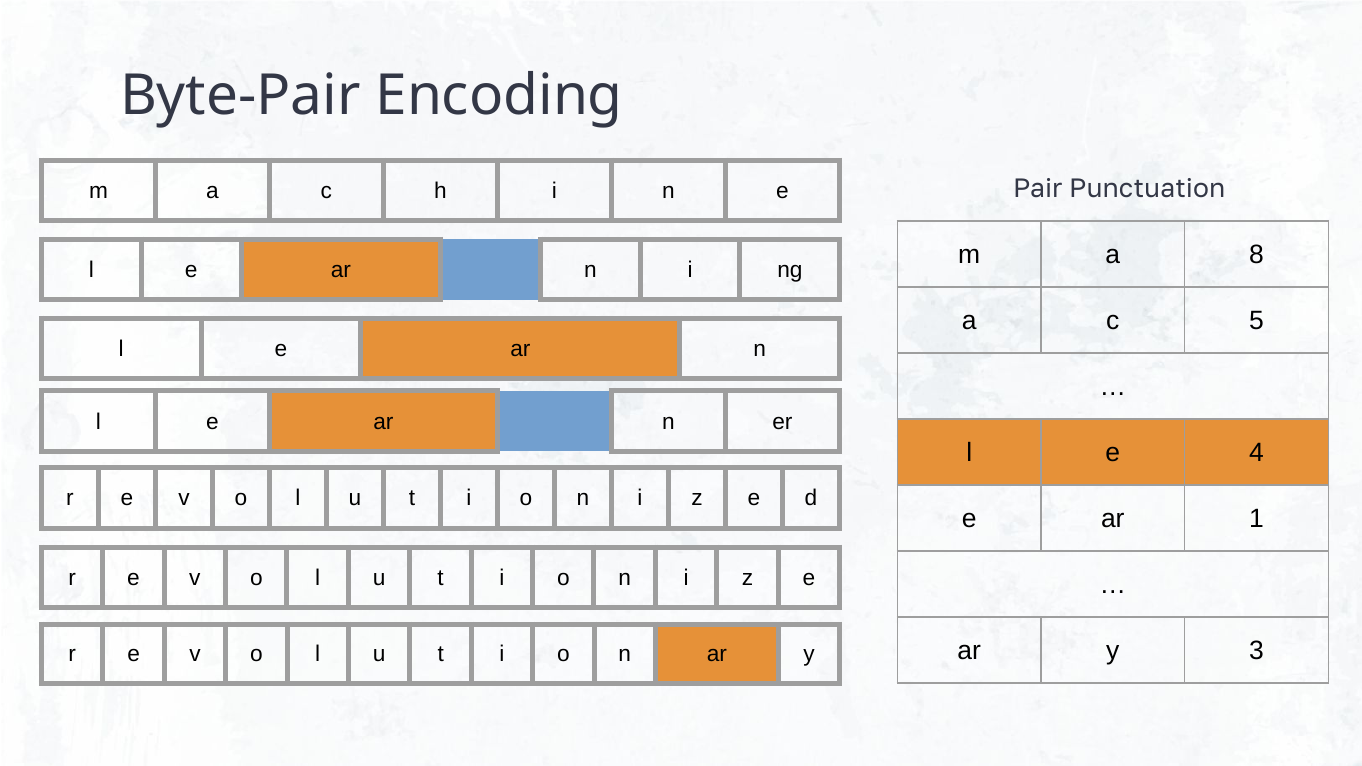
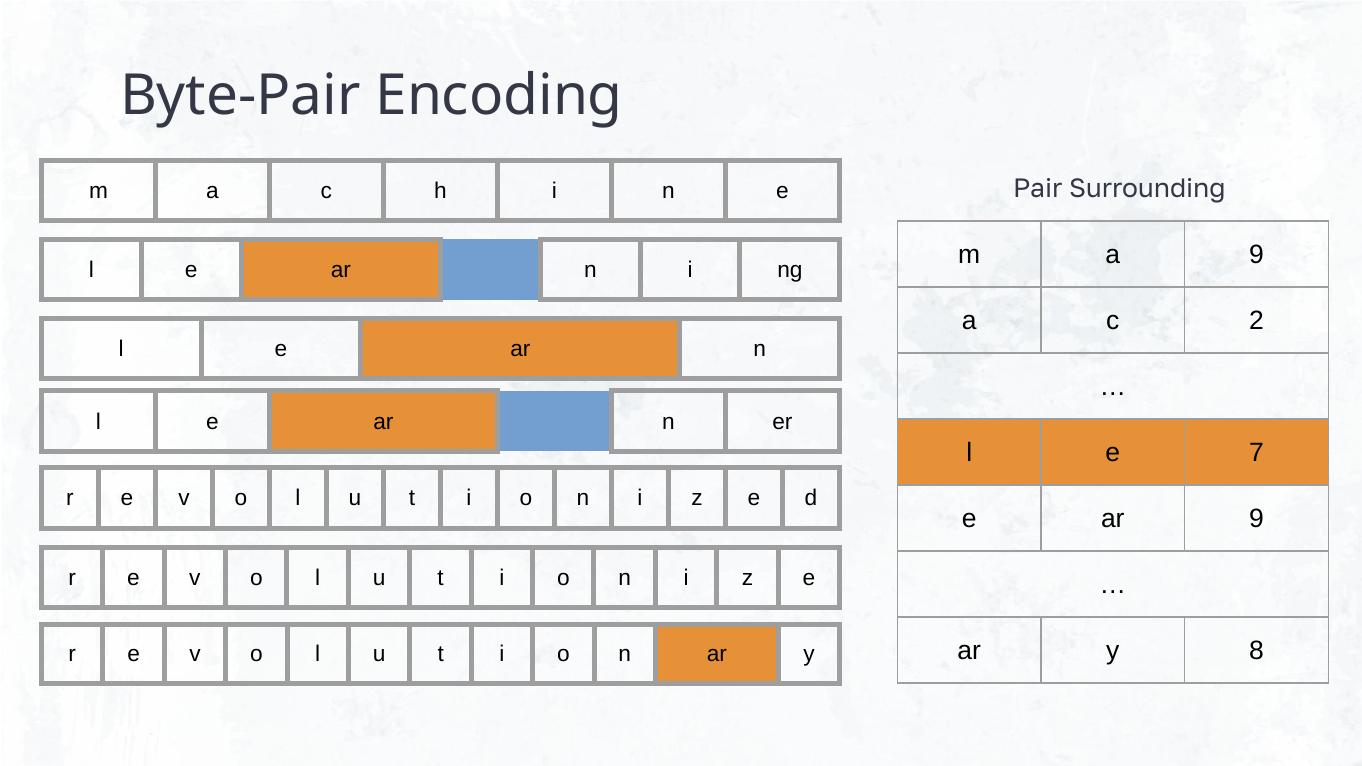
Punctuation: Punctuation -> Surrounding (1147, 189)
a 8: 8 -> 9 (1257, 254)
5: 5 -> 2 (1257, 320)
4: 4 -> 7 (1257, 453)
ar 1: 1 -> 9 (1257, 519)
3: 3 -> 8 (1257, 651)
